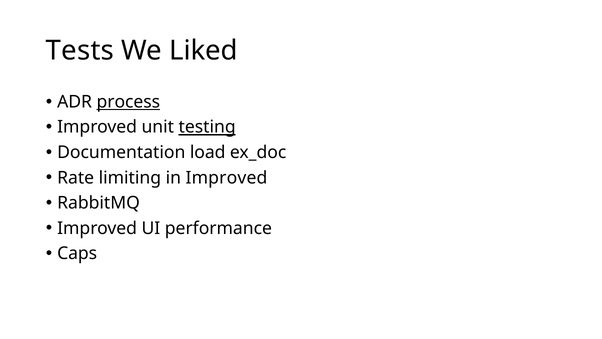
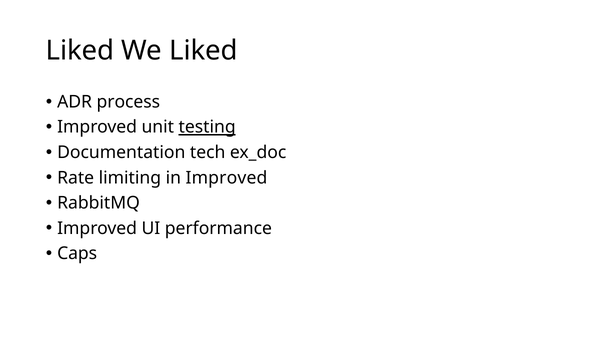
Tests: Tests -> Liked (80, 51)
process underline: present -> none (128, 102)
load: load -> tech (208, 152)
